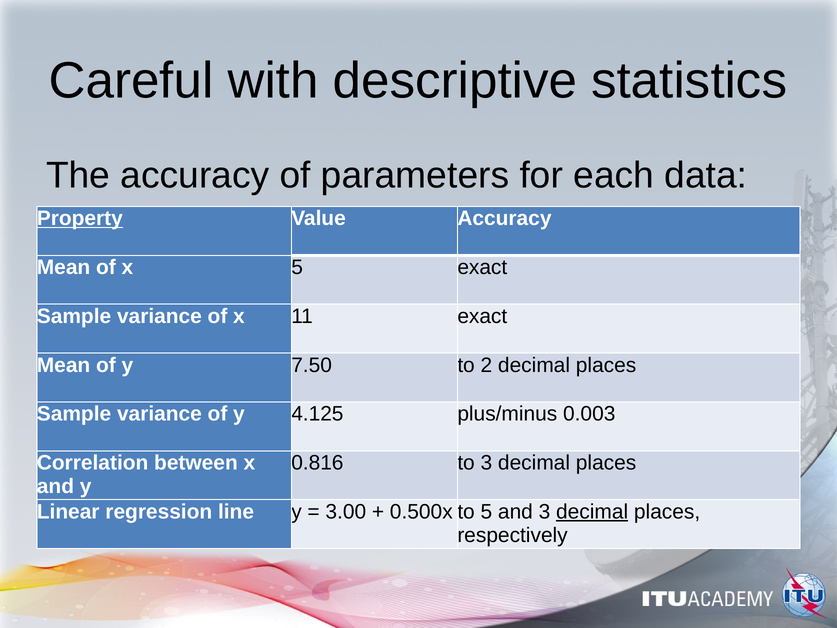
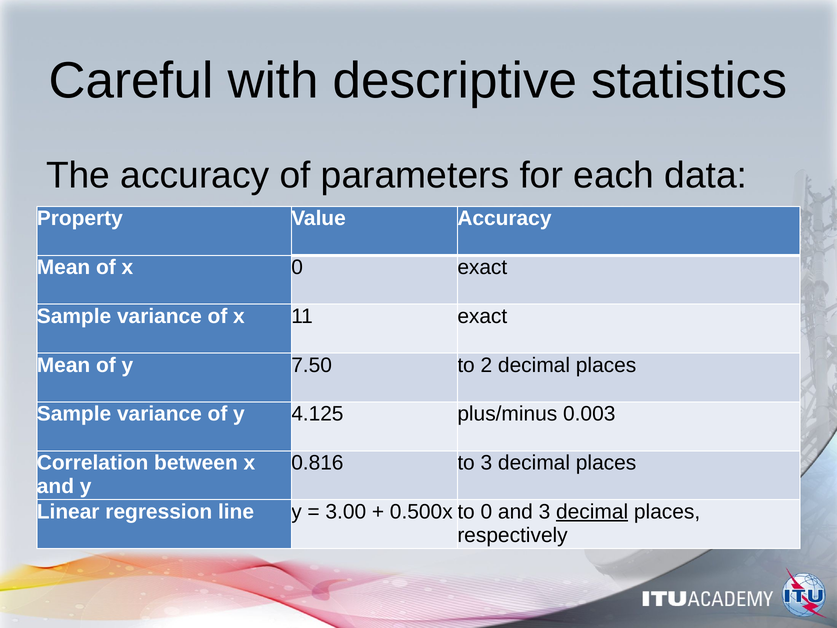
Property underline: present -> none (80, 218)
x 5: 5 -> 0 (297, 267)
5: 5 -> 0 (486, 512)
